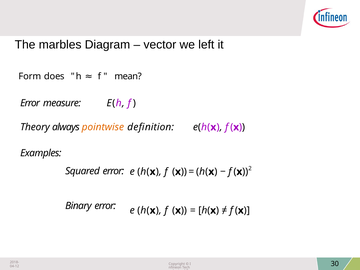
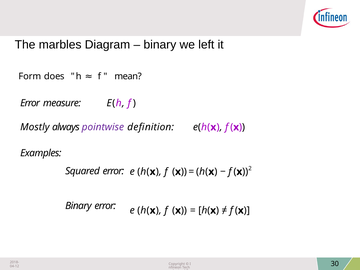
vector: vector -> binary (160, 45)
Theory: Theory -> Mostly (35, 127)
pointwise colour: orange -> purple (103, 127)
